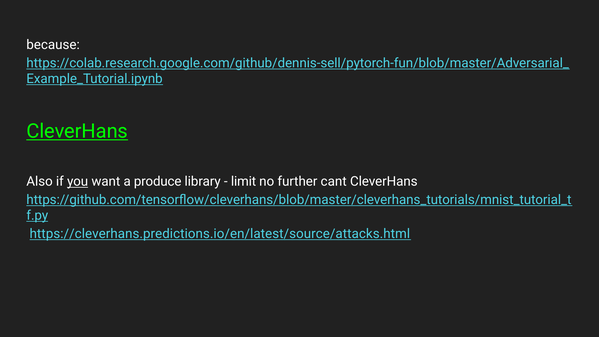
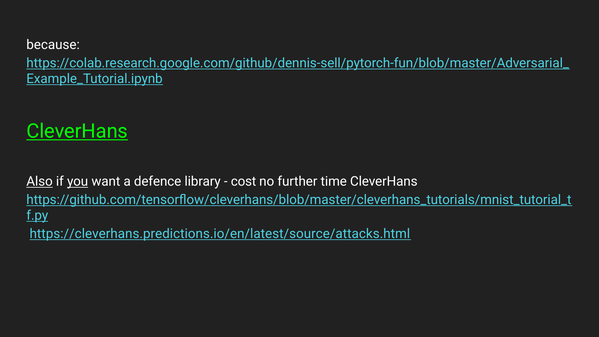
Also underline: none -> present (40, 181)
produce: produce -> defence (158, 181)
limit: limit -> cost (244, 181)
cant: cant -> time (334, 181)
